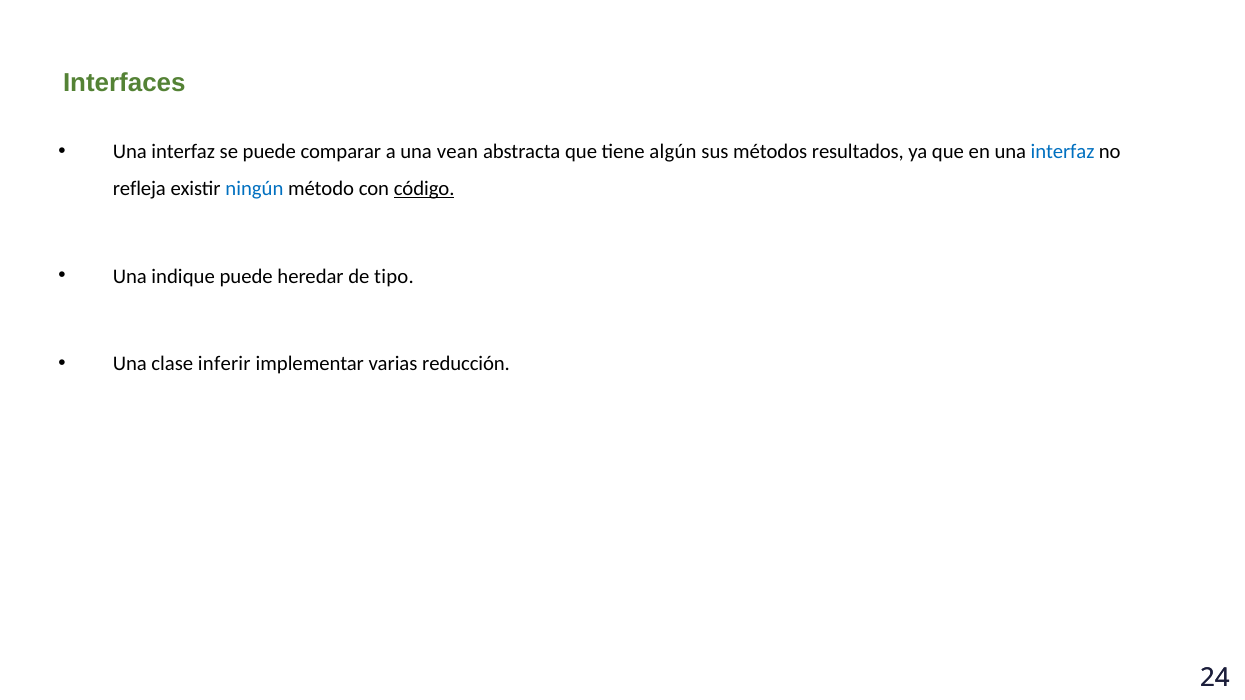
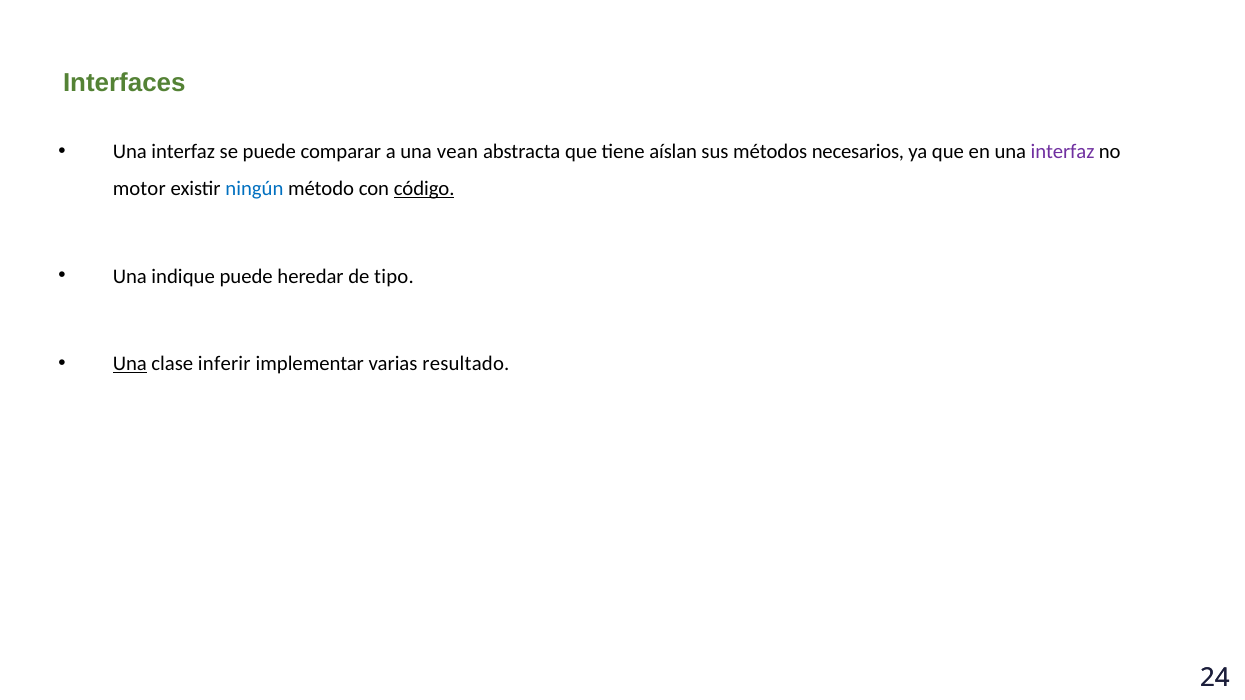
algún: algún -> aíslan (673, 151)
resultados: resultados -> necesarios (858, 151)
interfaz colour: blue -> purple (1063, 151)
refleja: refleja -> motor (139, 189)
Una underline: none -> present (130, 364)
reducción: reducción -> resultado (466, 364)
